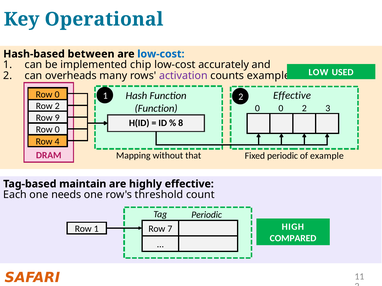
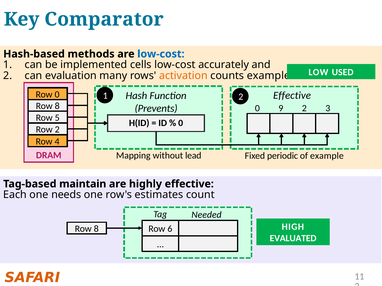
Operational: Operational -> Comparator (104, 19)
between: between -> methods (91, 54)
chip: chip -> cells (141, 65)
overheads: overheads -> evaluation (71, 76)
activation colour: purple -> orange (183, 76)
2: 2 -> 8 (57, 106)
Function: Function -> Prevents (156, 109)
0 0: 0 -> 9 (281, 108)
9: 9 -> 5 (57, 118)
8: 8 -> 0 (181, 123)
0: 0 -> 2 (57, 130)
that: that -> lead (193, 156)
threshold: threshold -> estimates (159, 195)
Tag Periodic: Periodic -> Needed (207, 215)
1: 1 -> 8 (96, 229)
7: 7 -> 6 (170, 229)
COMPARED: COMPARED -> EVALUATED (293, 239)
